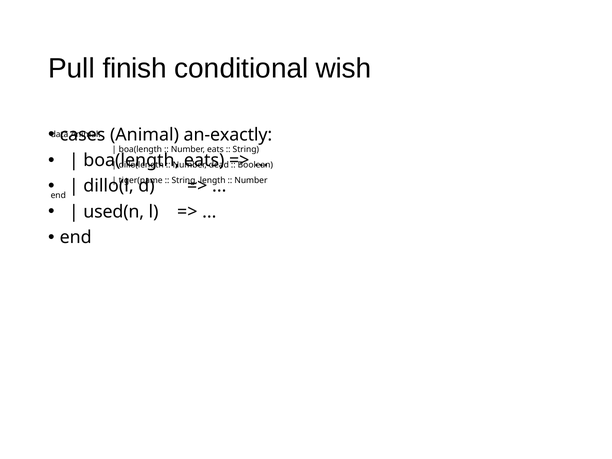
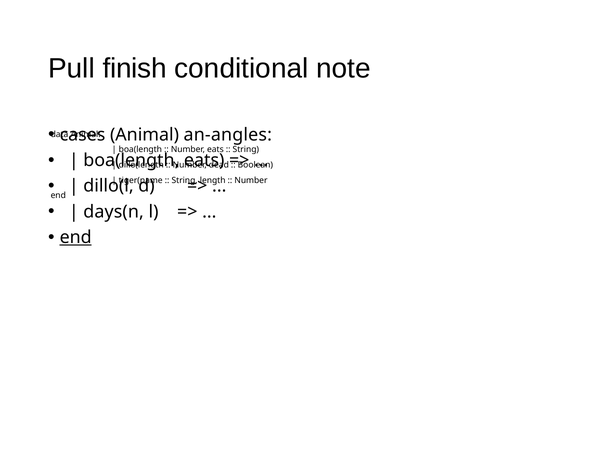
wish: wish -> note (343, 69)
an-exactly: an-exactly -> an-angles (228, 135)
used(n: used(n -> days(n (114, 212)
end underline: none -> present (76, 237)
